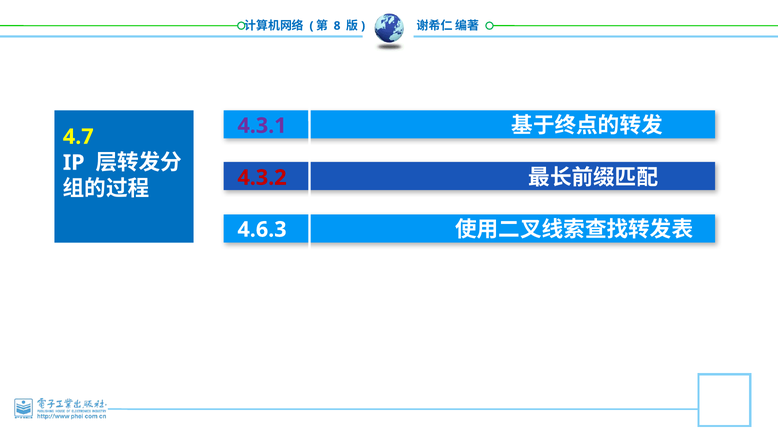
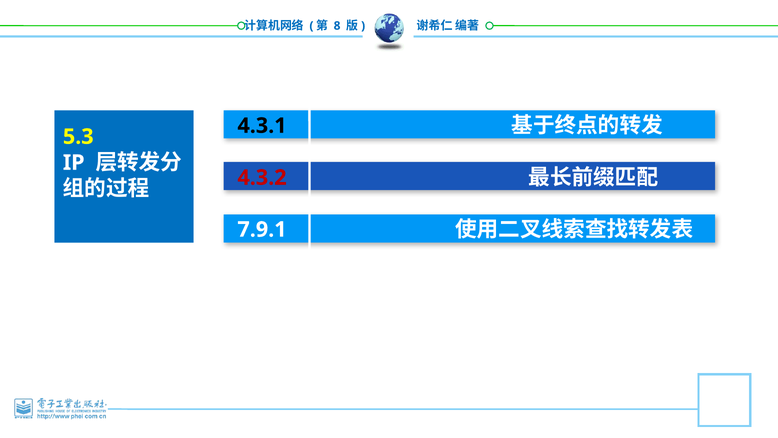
4.3.1 colour: purple -> black (262, 126)
4.7: 4.7 -> 5.3 (78, 137)
4.6.3: 4.6.3 -> 7.9.1 (262, 229)
